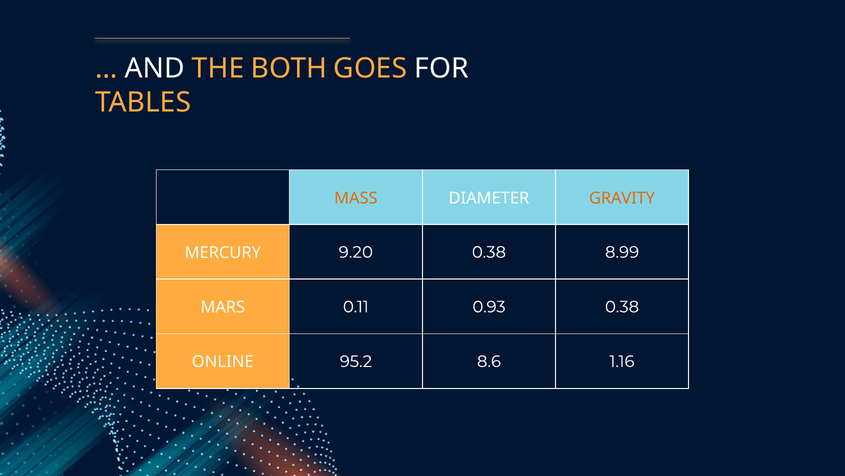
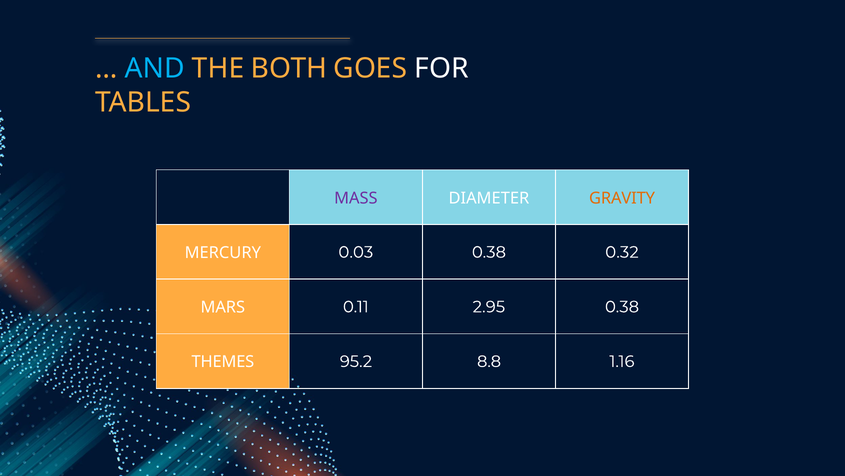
AND colour: white -> light blue (155, 68)
MASS colour: orange -> purple (356, 198)
9.20: 9.20 -> 0.03 (356, 252)
8.99: 8.99 -> 0.32 (622, 252)
0.93: 0.93 -> 2.95 (489, 306)
ONLINE: ONLINE -> THEMES (223, 362)
8.6: 8.6 -> 8.8 (489, 361)
